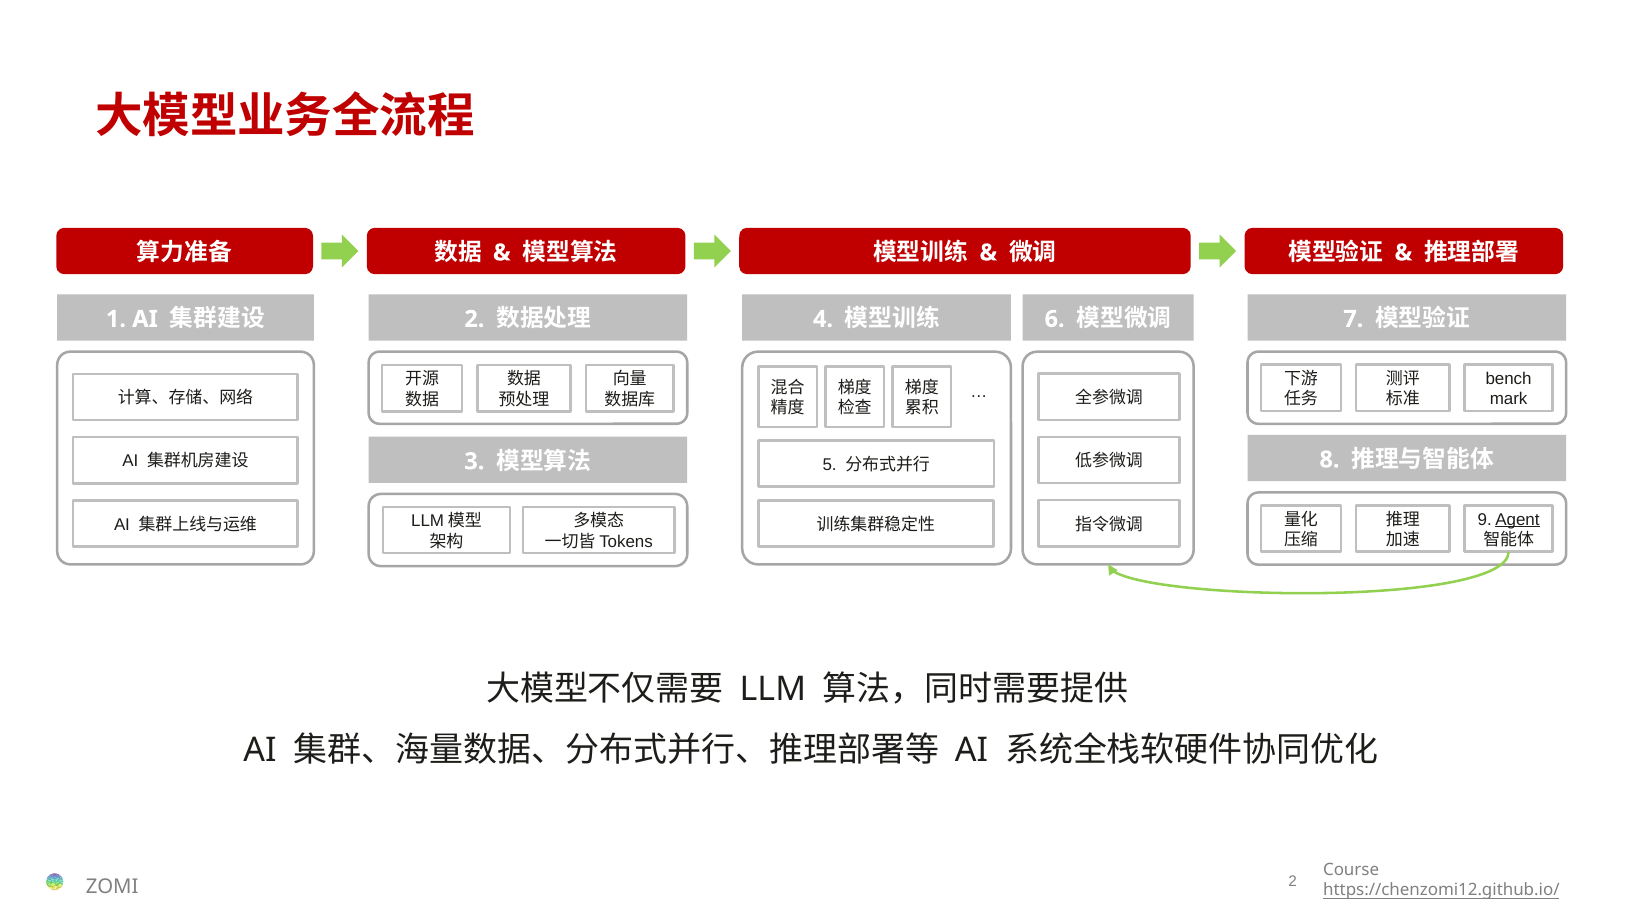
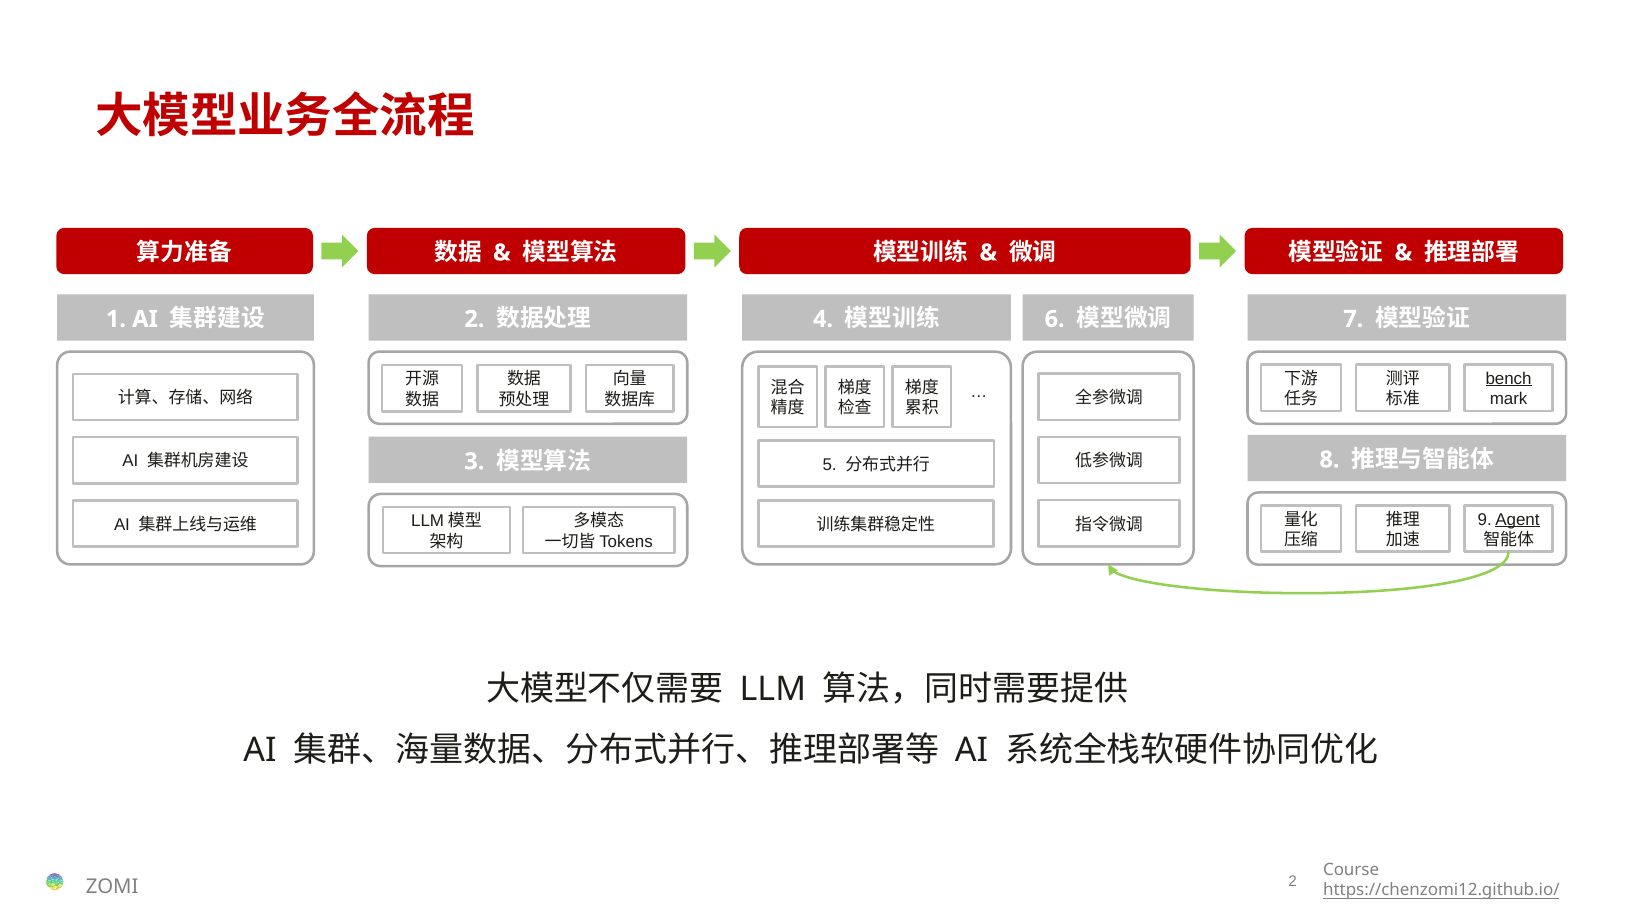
bench underline: none -> present (1509, 379)
